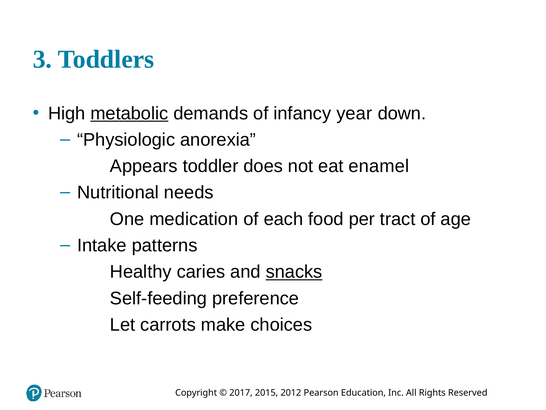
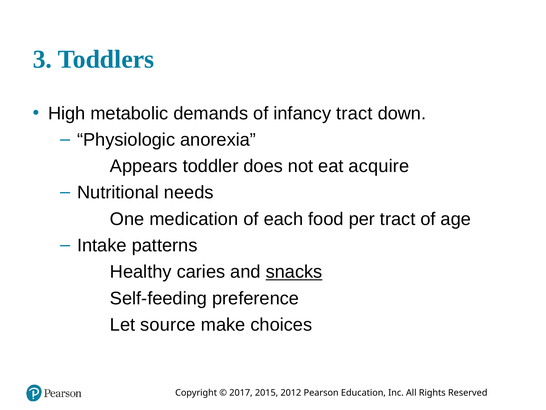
metabolic underline: present -> none (129, 113)
infancy year: year -> tract (354, 113)
enamel: enamel -> acquire (379, 166)
carrots: carrots -> source (168, 324)
